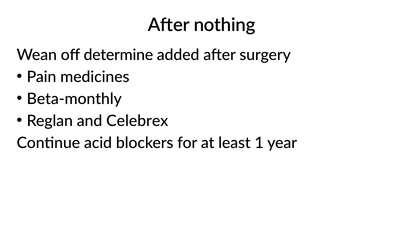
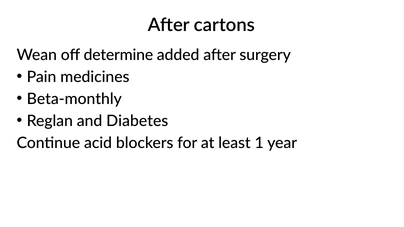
nothing: nothing -> cartons (224, 25)
Celebrex: Celebrex -> Diabetes (137, 121)
